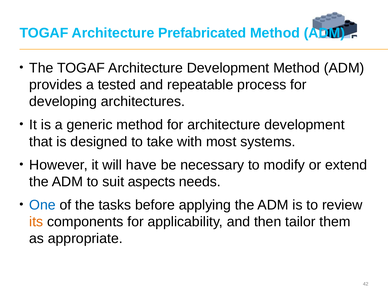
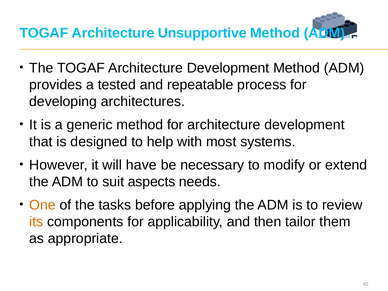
Prefabricated: Prefabricated -> Unsupportive (202, 33)
take: take -> help (160, 142)
One colour: blue -> orange (42, 205)
